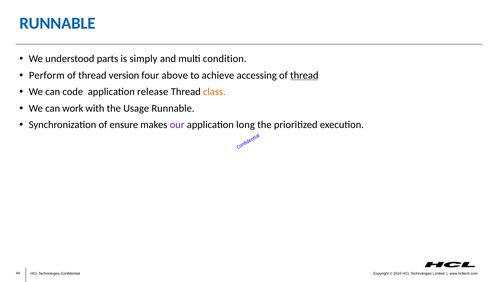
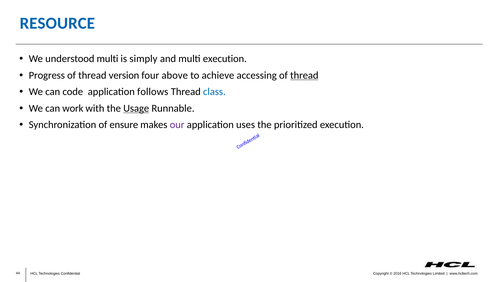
RUNNABLE: RUNNABLE -> RESOURCE (57, 23)
understood parts: parts -> multi (108, 59)
multi condition: condition -> execution (225, 59)
Perform: Perform -> Progress (47, 75)
release: release -> follows (153, 92)
class colour: orange -> blue (214, 92)
Usage underline: none -> present (136, 108)
long: long -> uses (246, 125)
